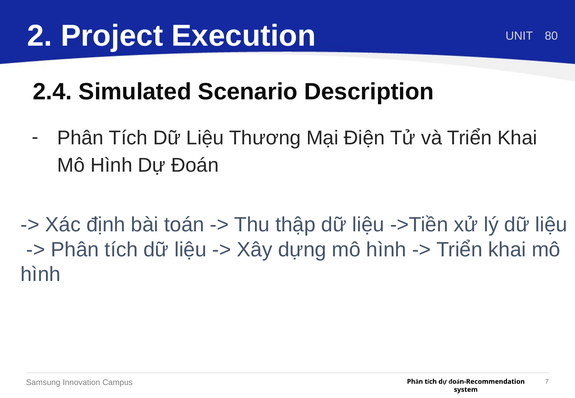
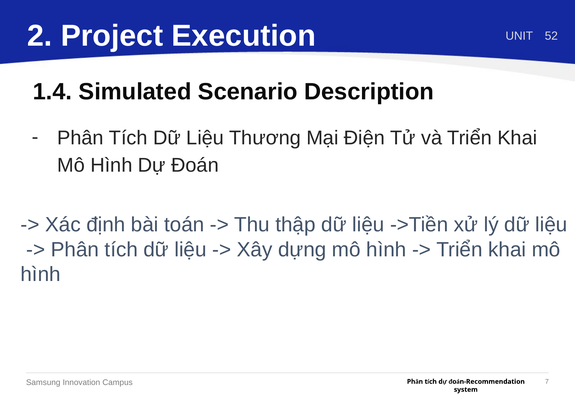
80: 80 -> 52 (551, 36)
2.4: 2.4 -> 1.4 (52, 92)
